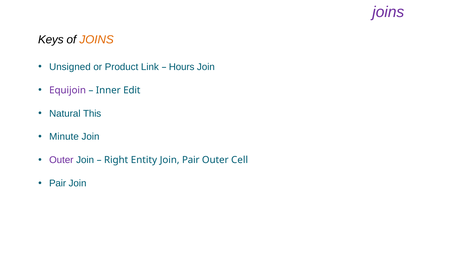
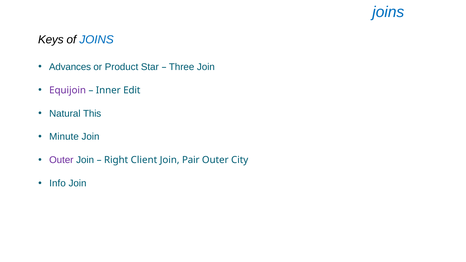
joins colour: purple -> blue (388, 12)
JOINS colour: orange -> blue (97, 40)
Unsigned: Unsigned -> Advances (70, 67)
Link: Link -> Star (150, 67)
Hours: Hours -> Three (182, 67)
Entity: Entity -> Client (144, 160)
Cell: Cell -> City (240, 160)
Pair: Pair -> Info (58, 183)
